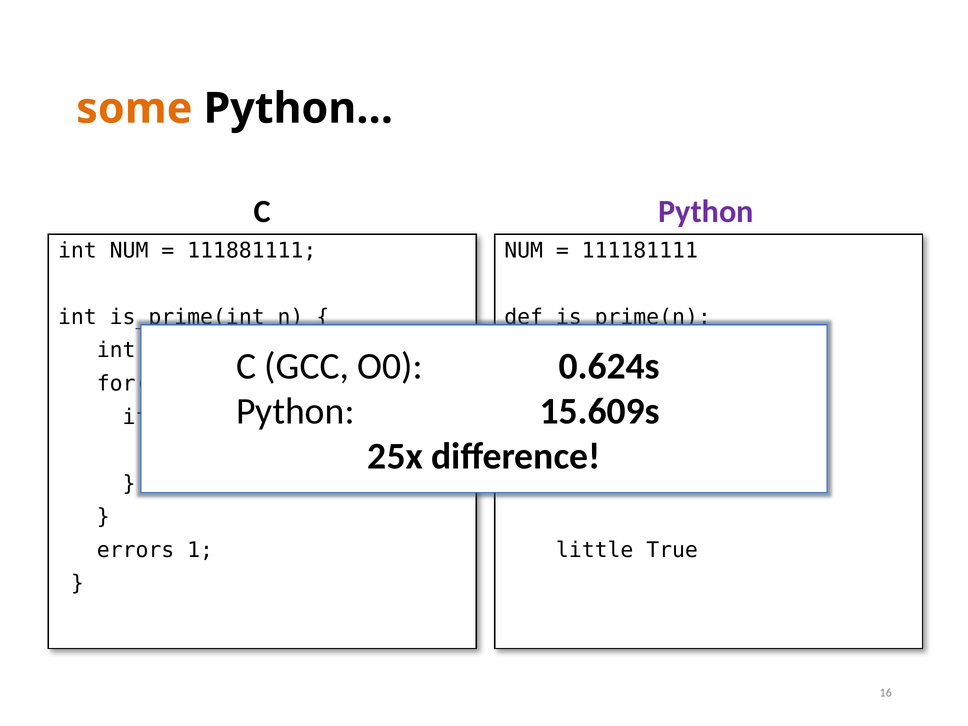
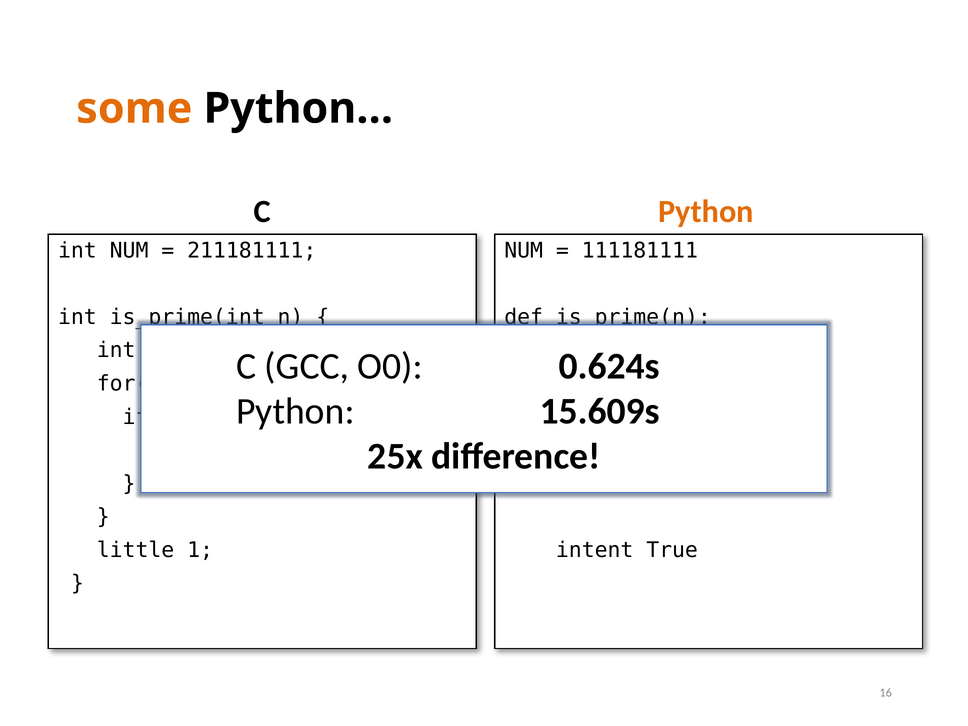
Python colour: purple -> orange (706, 211)
111881111: 111881111 -> 211181111 (252, 251)
errors: errors -> little (136, 550)
little: little -> intent (595, 550)
